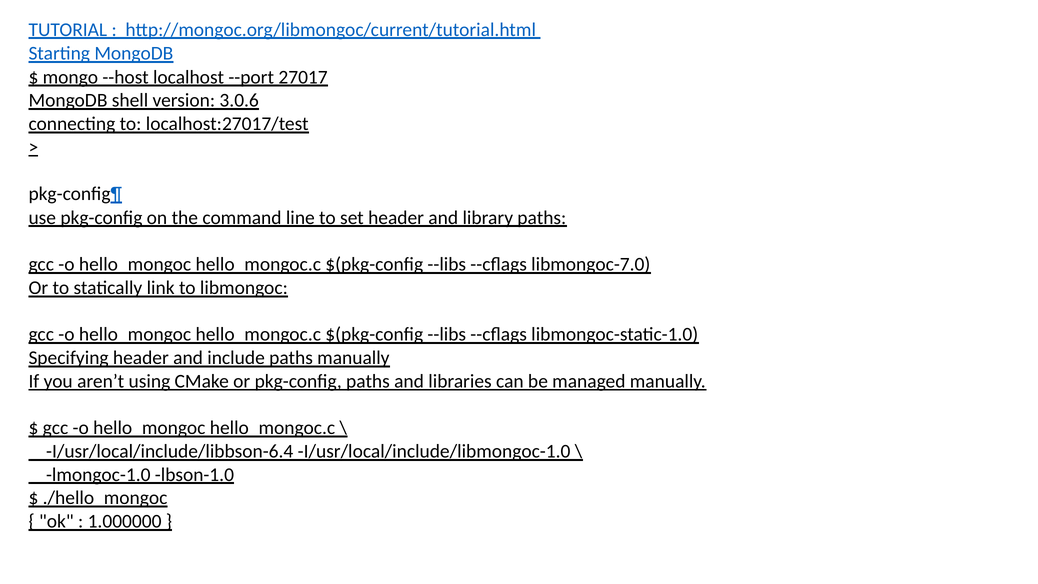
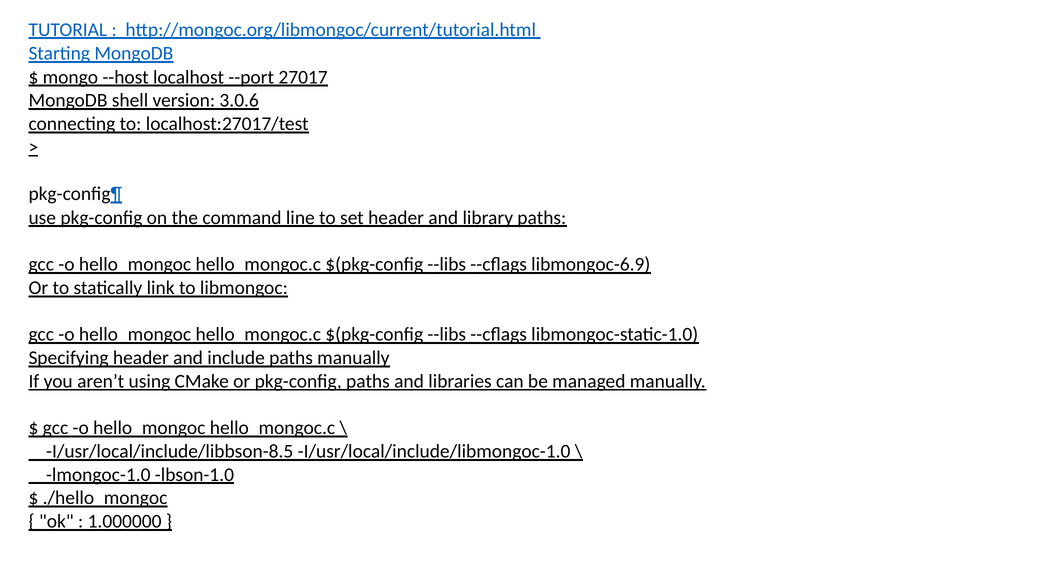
libmongoc-7.0: libmongoc-7.0 -> libmongoc-6.9 (591, 264)
I/usr/local/include/libbson-6.4: I/usr/local/include/libbson-6.4 -> I/usr/local/include/libbson-8.5 (170, 451)
